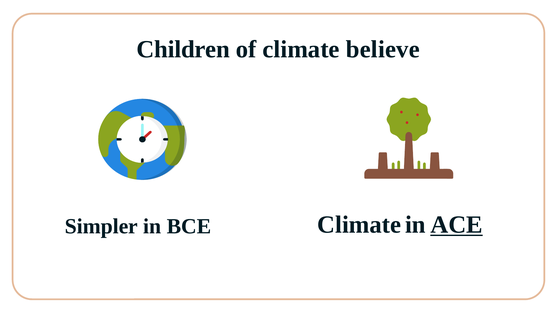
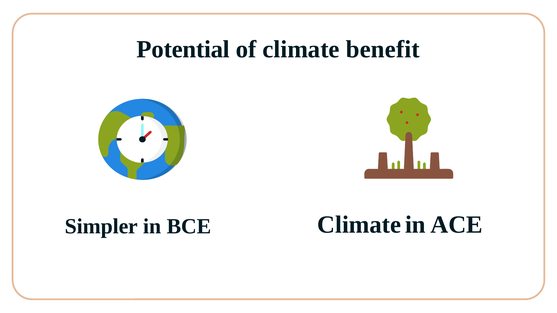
Children: Children -> Potential (183, 49)
believe: believe -> benefit (383, 49)
ACE underline: present -> none (457, 225)
